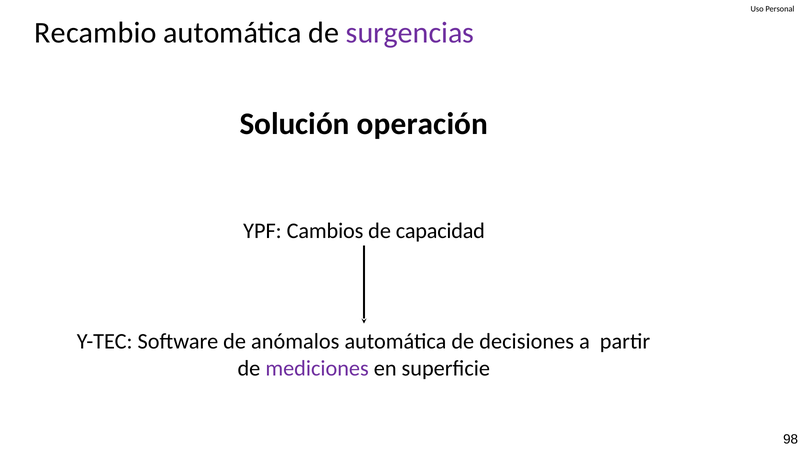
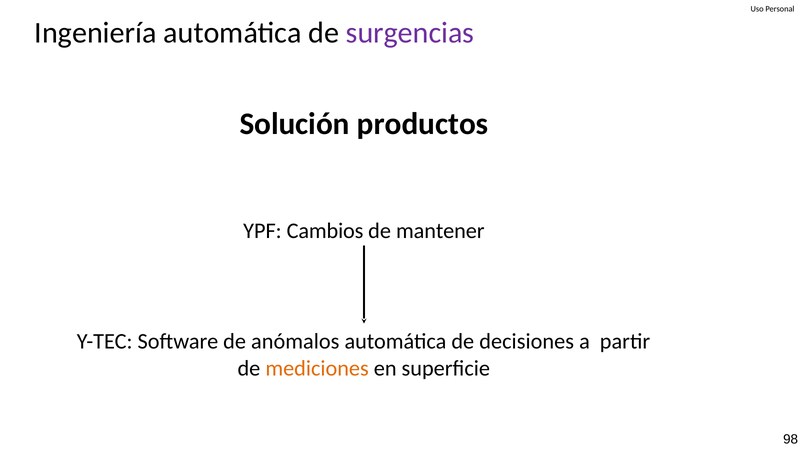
Recambio: Recambio -> Ingeniería (96, 33)
operación: operación -> productos (423, 124)
capacidad: capacidad -> mantener (440, 231)
mediciones colour: purple -> orange (317, 368)
